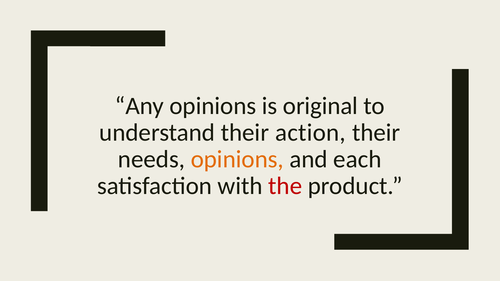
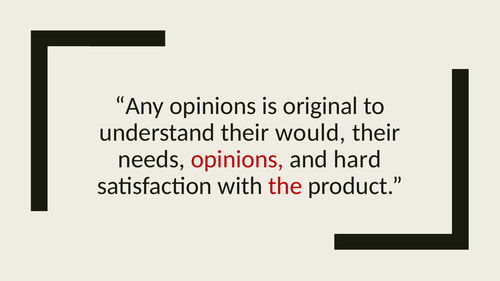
action: action -> would (310, 133)
opinions colour: orange -> red (237, 160)
each: each -> hard (357, 160)
